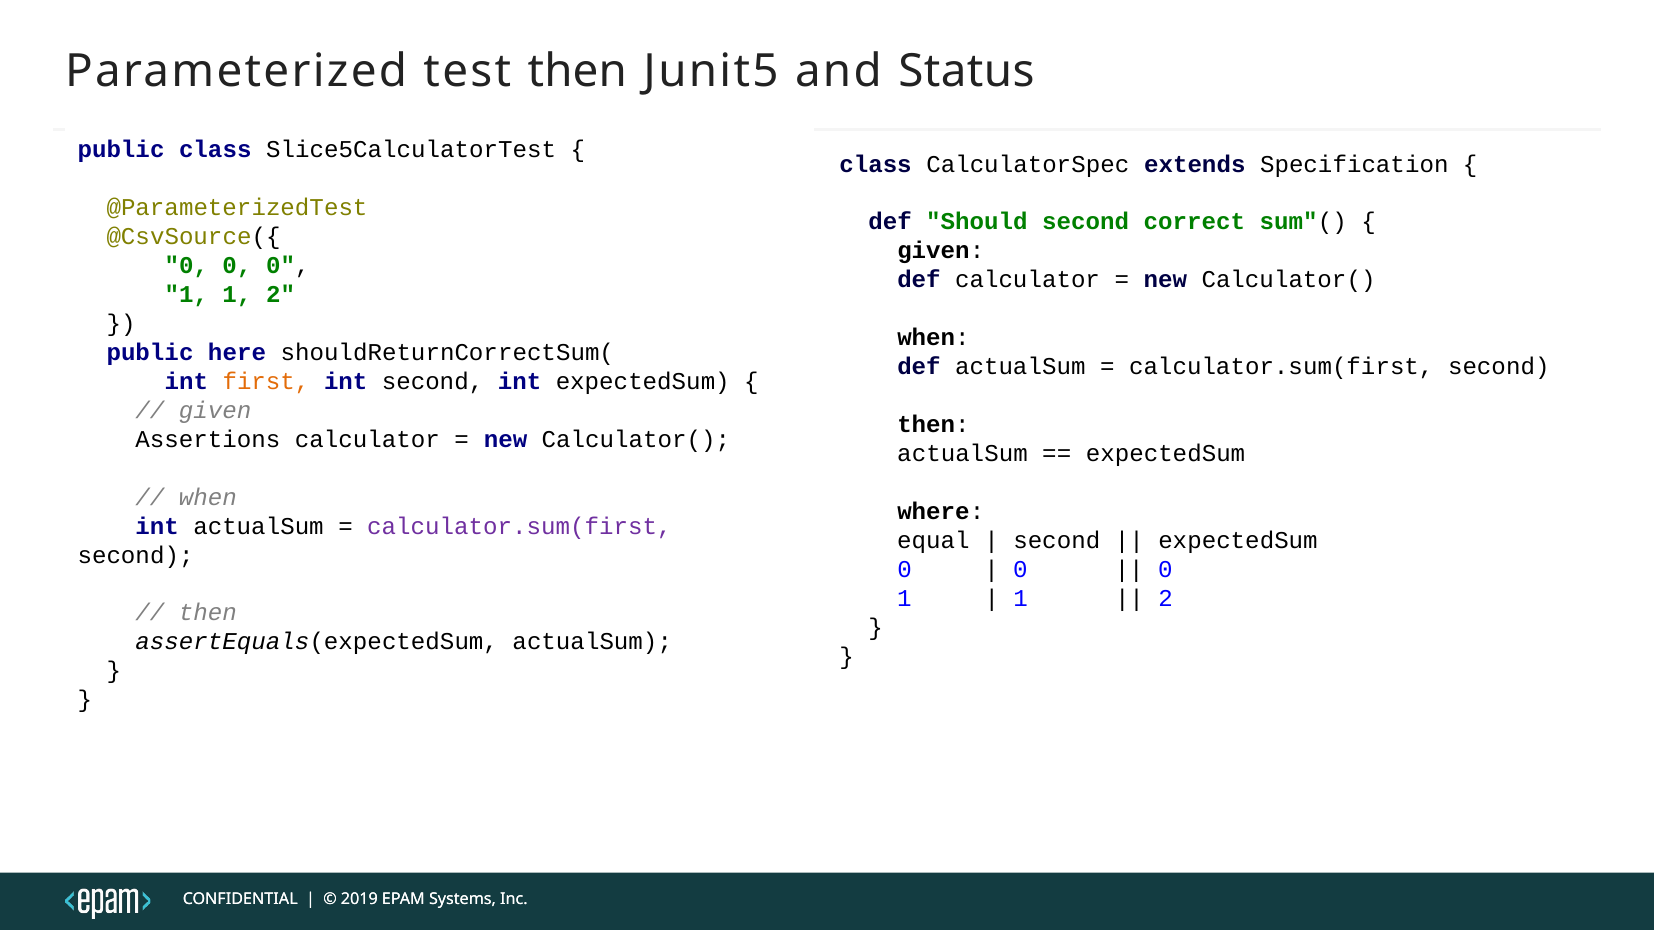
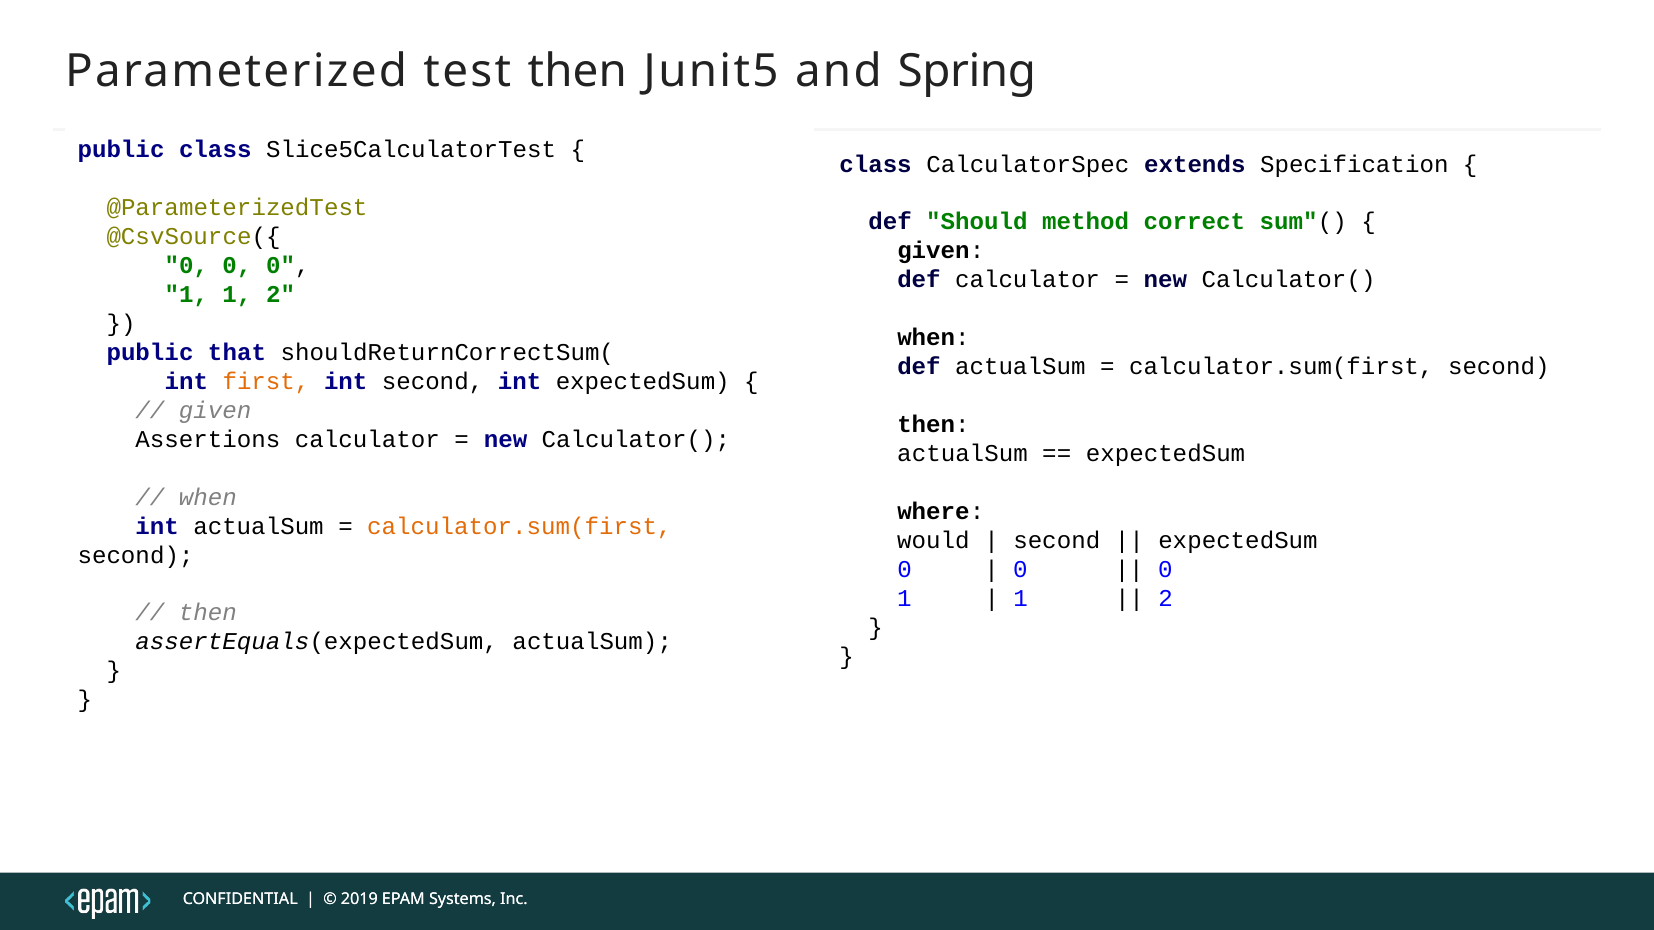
Status: Status -> Spring (967, 72)
Should second: second -> method (1086, 222)
here: here -> that (237, 353)
calculator.sum(first colour: purple -> orange (519, 526)
equal: equal -> would (933, 541)
